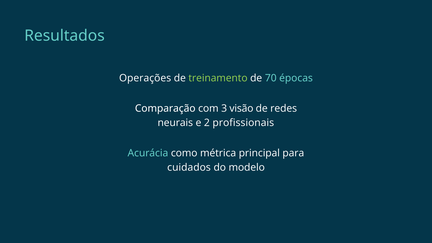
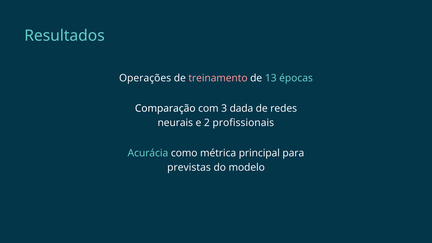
treinamento colour: light green -> pink (218, 78)
70: 70 -> 13 (271, 78)
visão: visão -> dada (241, 109)
cuidados: cuidados -> previstas (189, 167)
